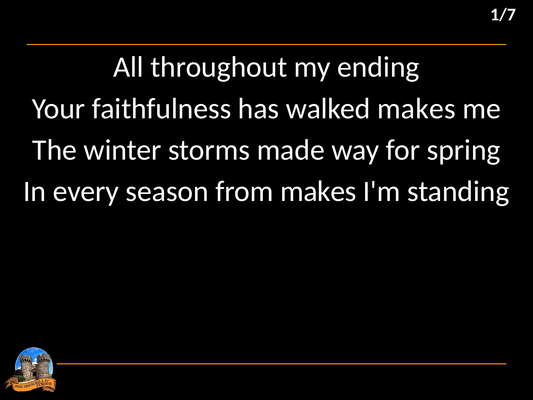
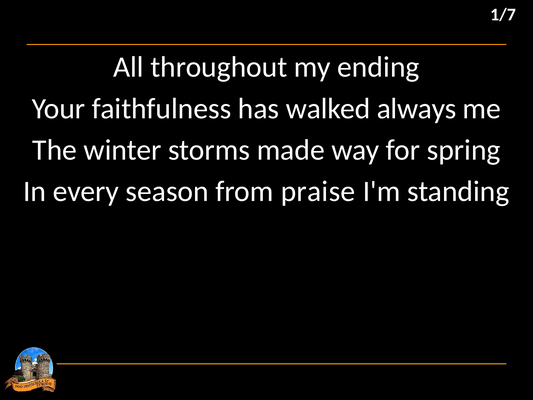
walked makes: makes -> always (417, 109)
from makes: makes -> praise (318, 191)
